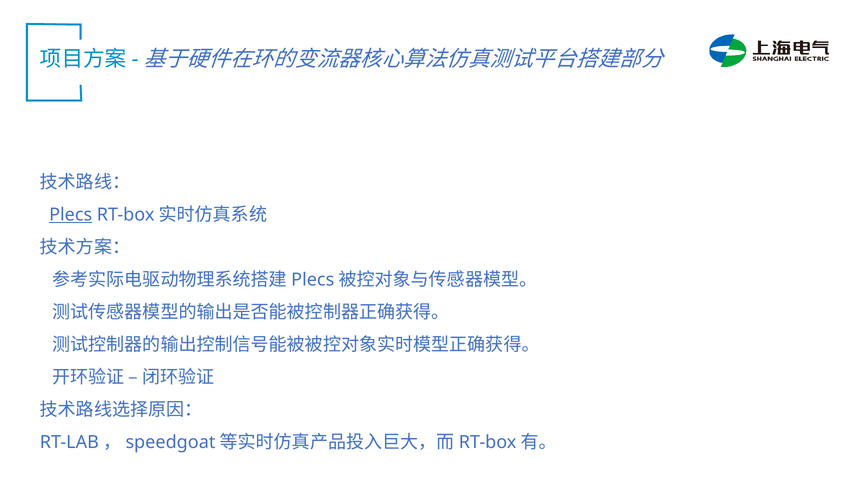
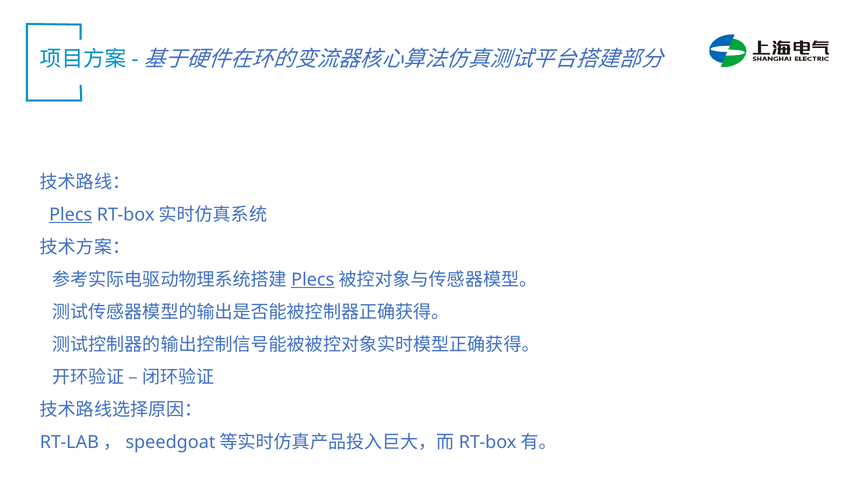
Plecs underline: none -> present (313, 280)
